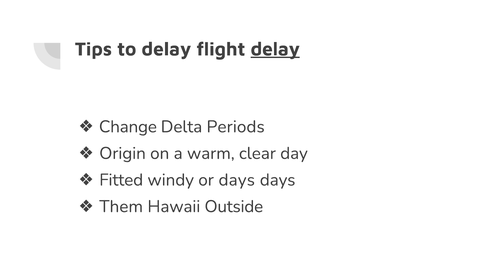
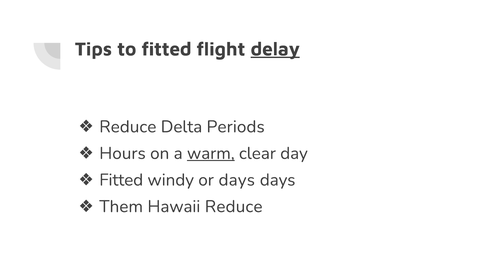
to delay: delay -> fitted (166, 49)
Change: Change -> Reduce (128, 127)
Origin: Origin -> Hours (123, 153)
warm underline: none -> present (211, 153)
Hawaii Outside: Outside -> Reduce (234, 206)
